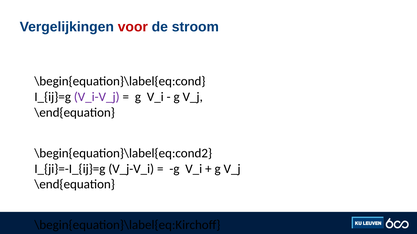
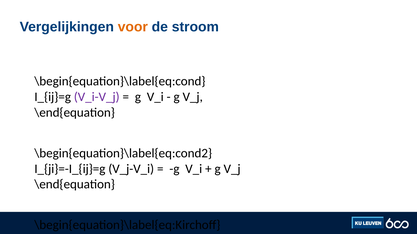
voor colour: red -> orange (133, 27)
